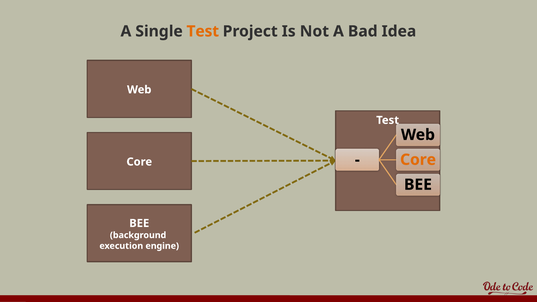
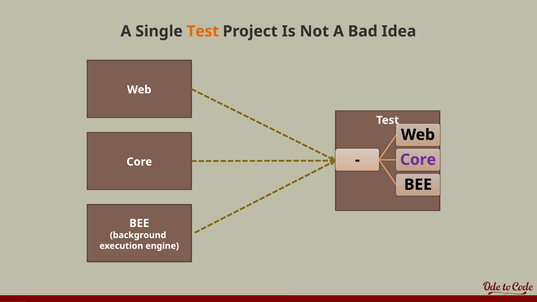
Core colour: orange -> purple (418, 160)
